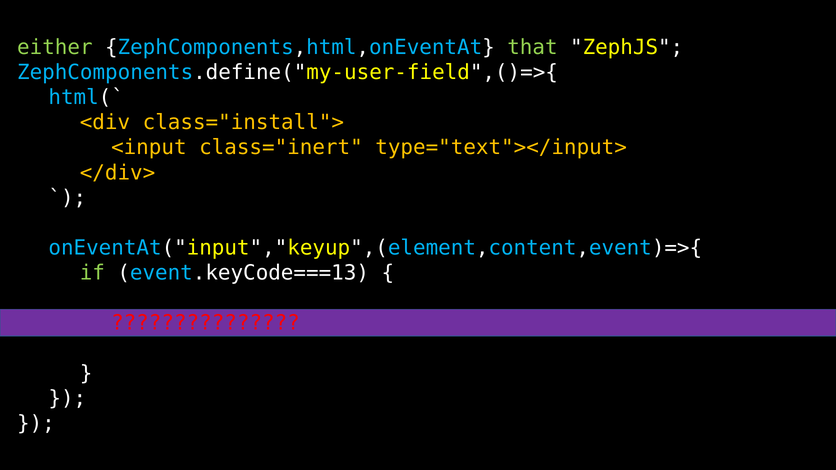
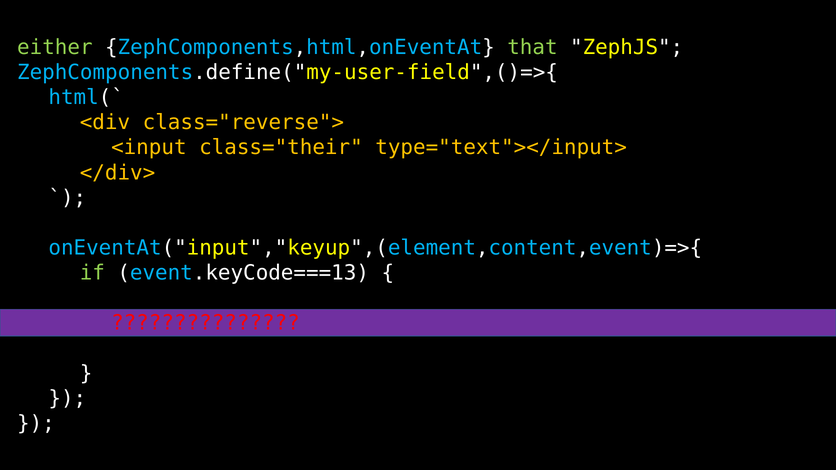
class="install">: class="install"> -> class="reverse"> (243, 123)
class="inert: class="inert -> class="their (281, 148)
